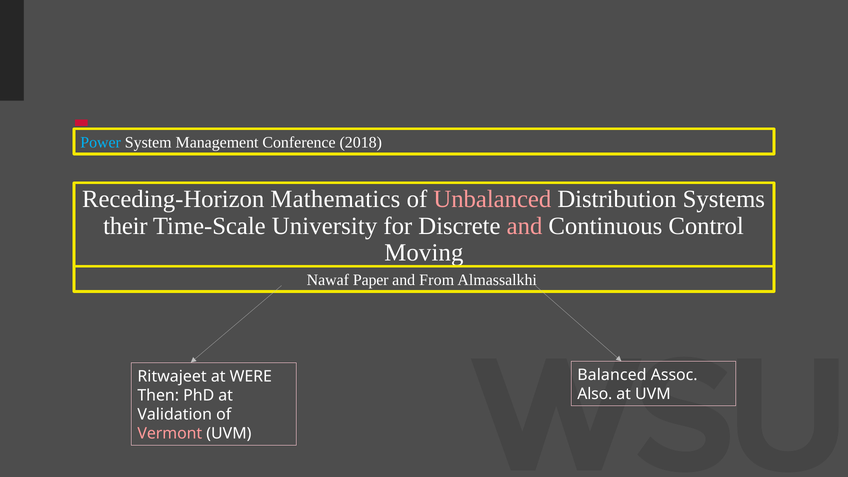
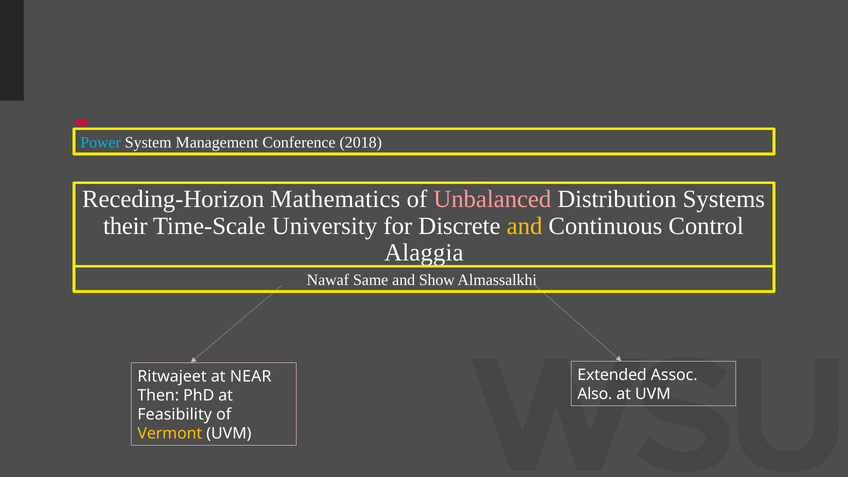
and colour: pink -> yellow (525, 226)
Moving: Moving -> Alaggia (424, 253)
Paper: Paper -> Same (371, 280)
From: From -> Show (437, 280)
Balanced: Balanced -> Extended (612, 375)
WERE: WERE -> NEAR (251, 376)
Validation: Validation -> Feasibility (175, 414)
Vermont colour: pink -> yellow (170, 434)
